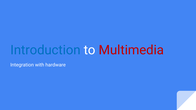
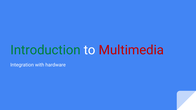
Introduction colour: blue -> green (45, 50)
